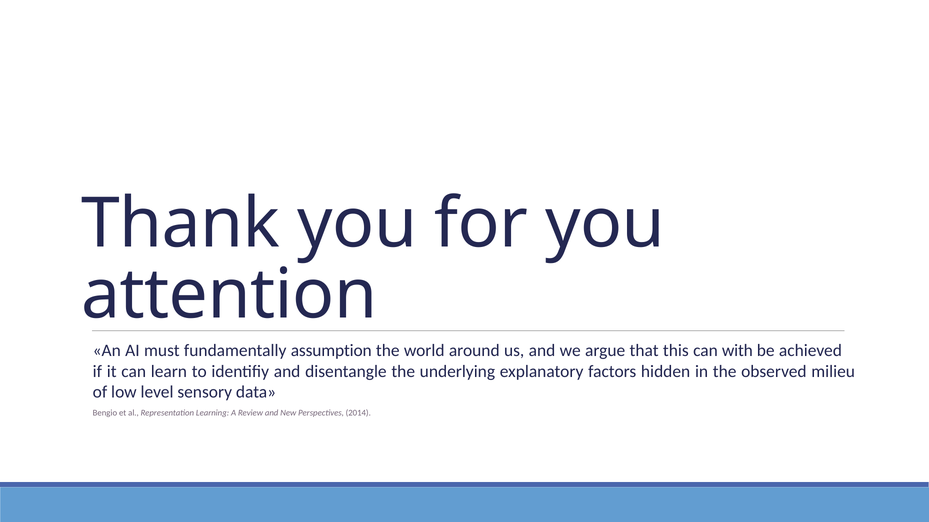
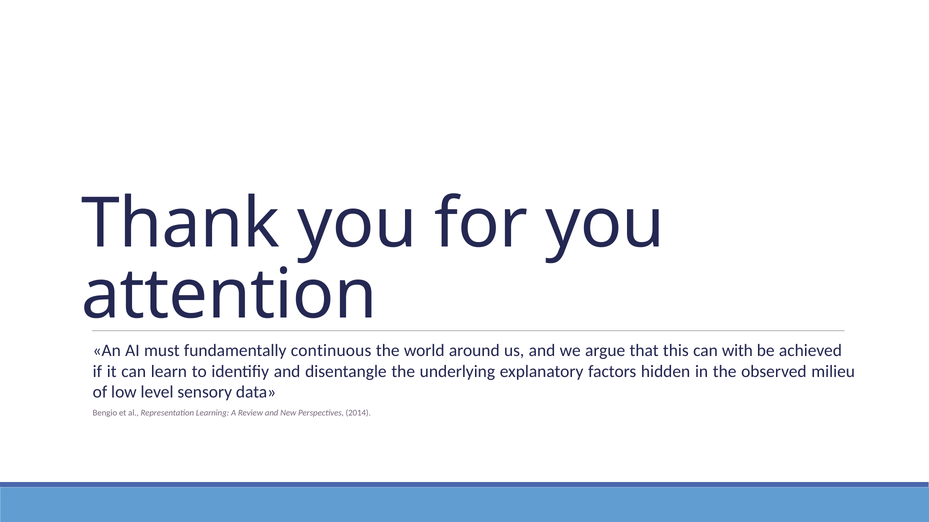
assumption: assumption -> continuous (331, 351)
